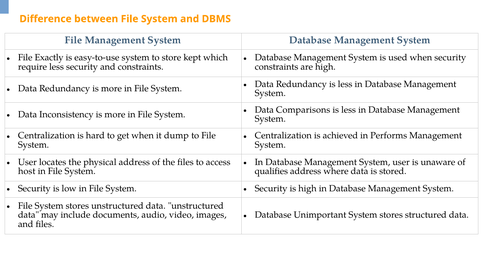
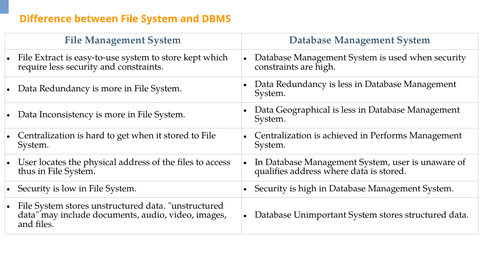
Exactly: Exactly -> Extract (49, 58)
Comparisons: Comparisons -> Geographical (303, 110)
it dump: dump -> stored (176, 135)
host: host -> thus (27, 171)
